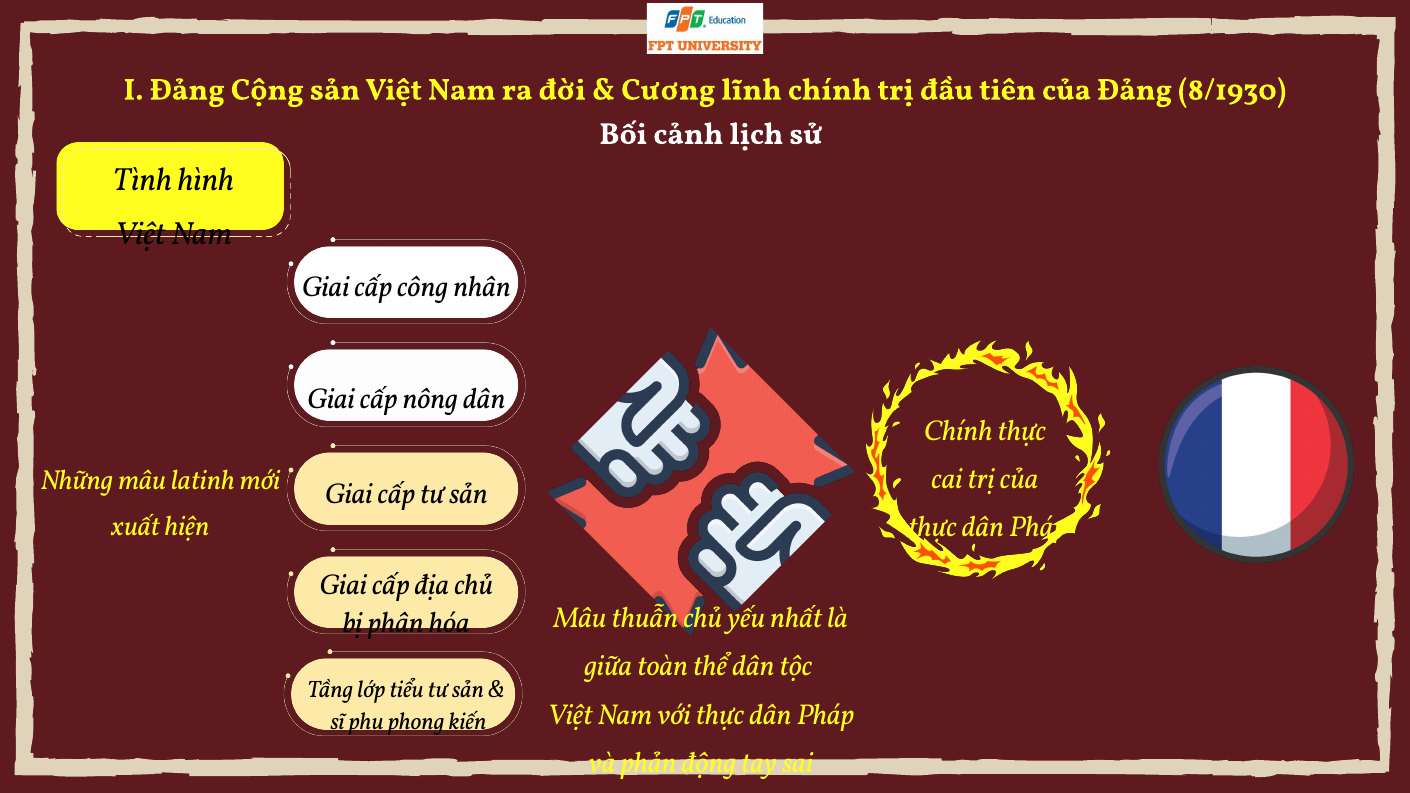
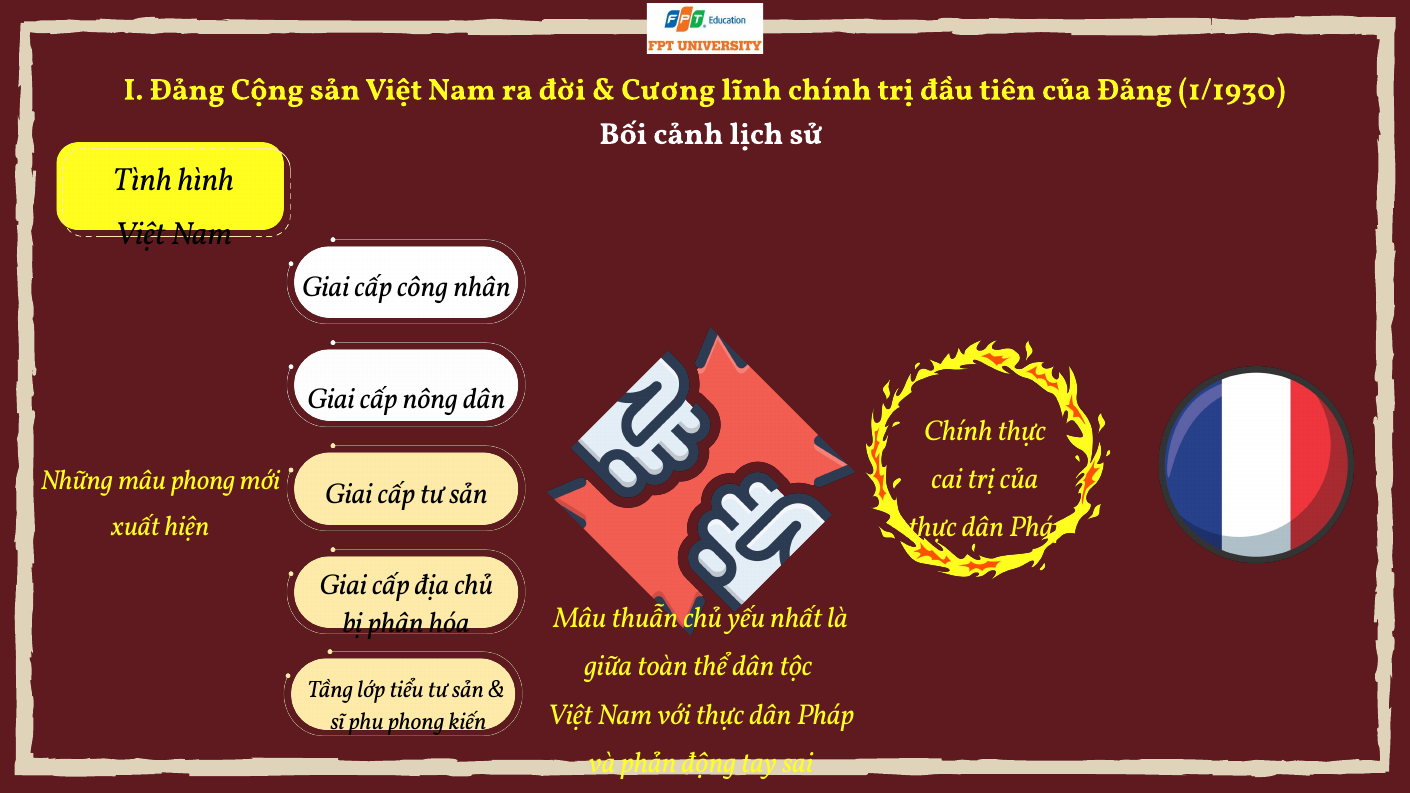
8/1930: 8/1930 -> 1/1930 (1232, 90)
mâu latinh: latinh -> phong (203, 481)
